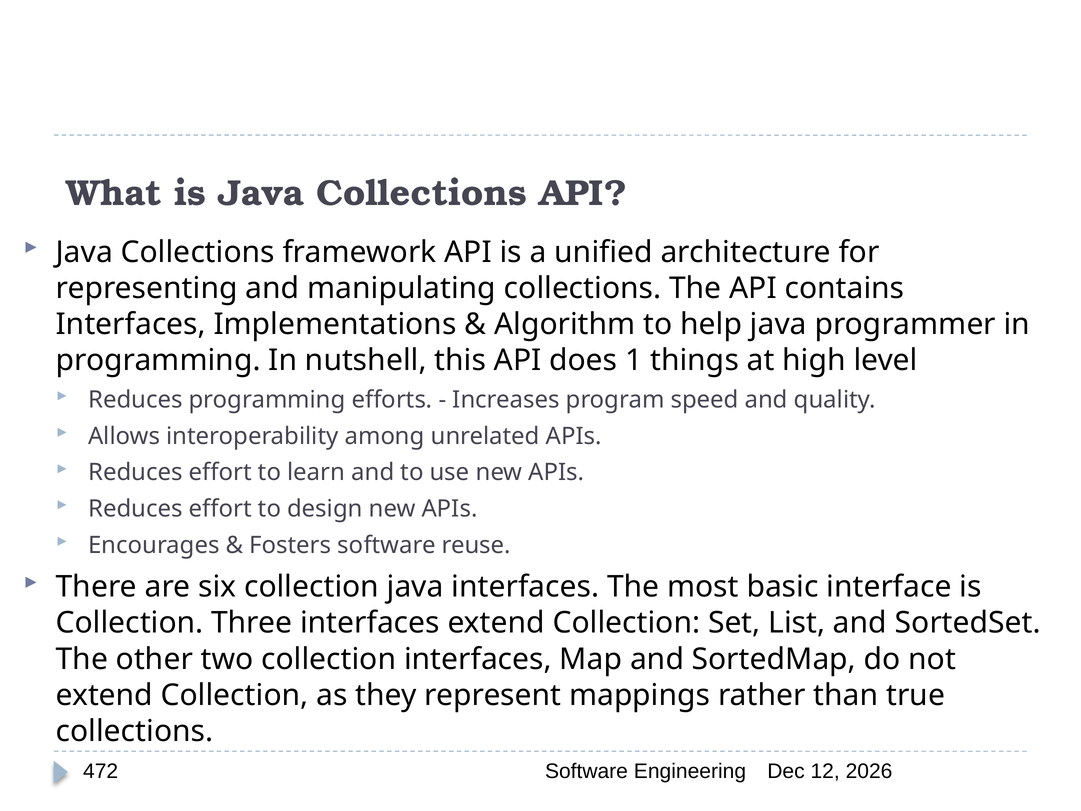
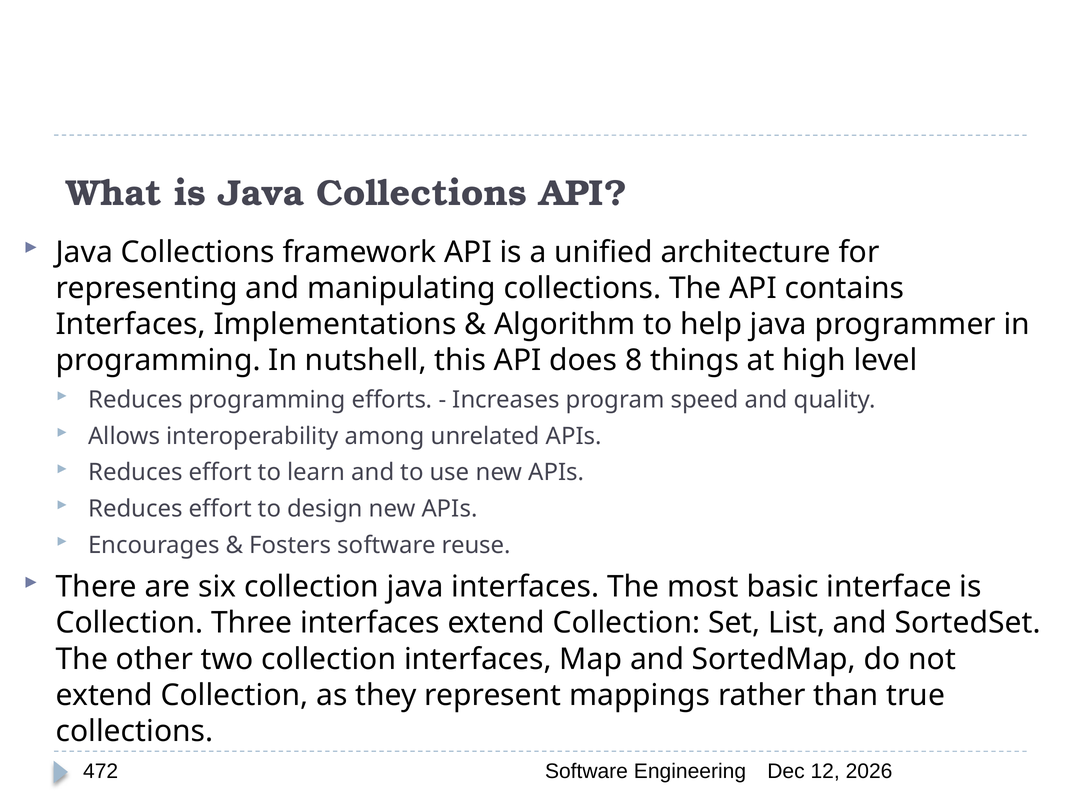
1: 1 -> 8 (634, 360)
